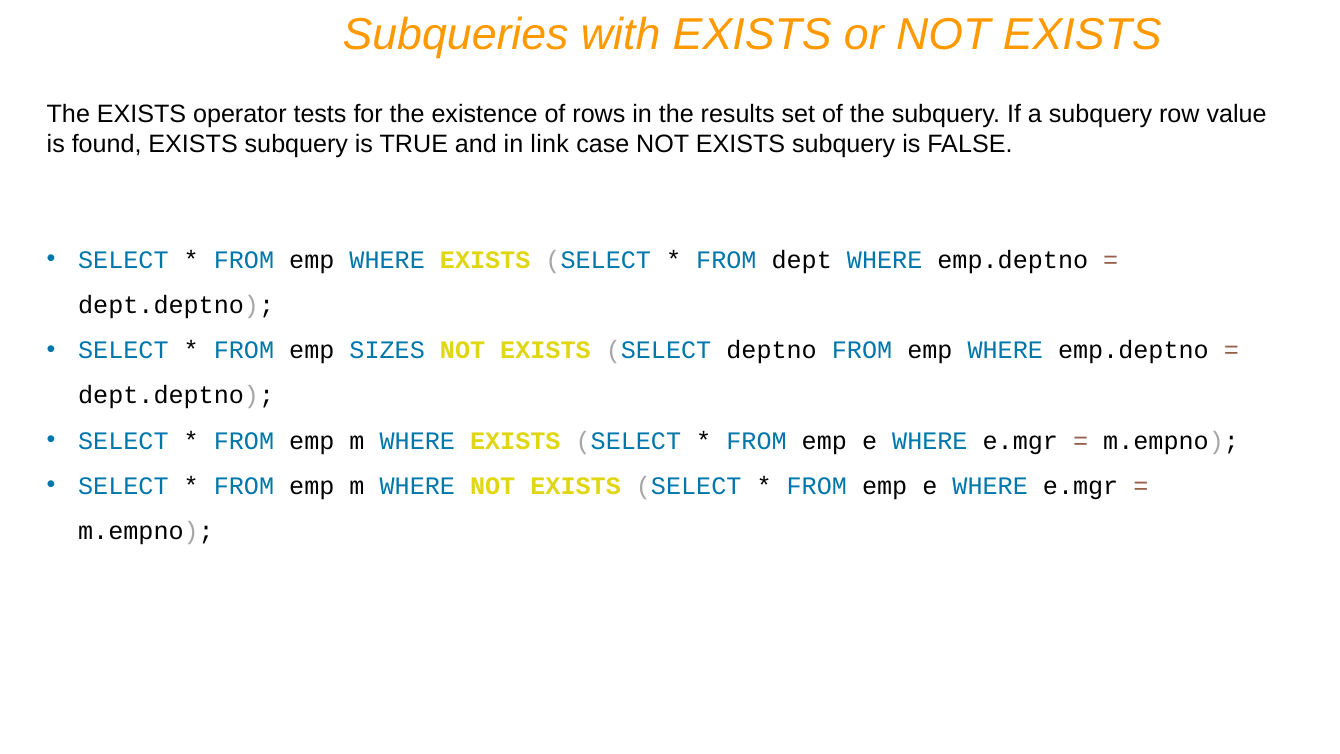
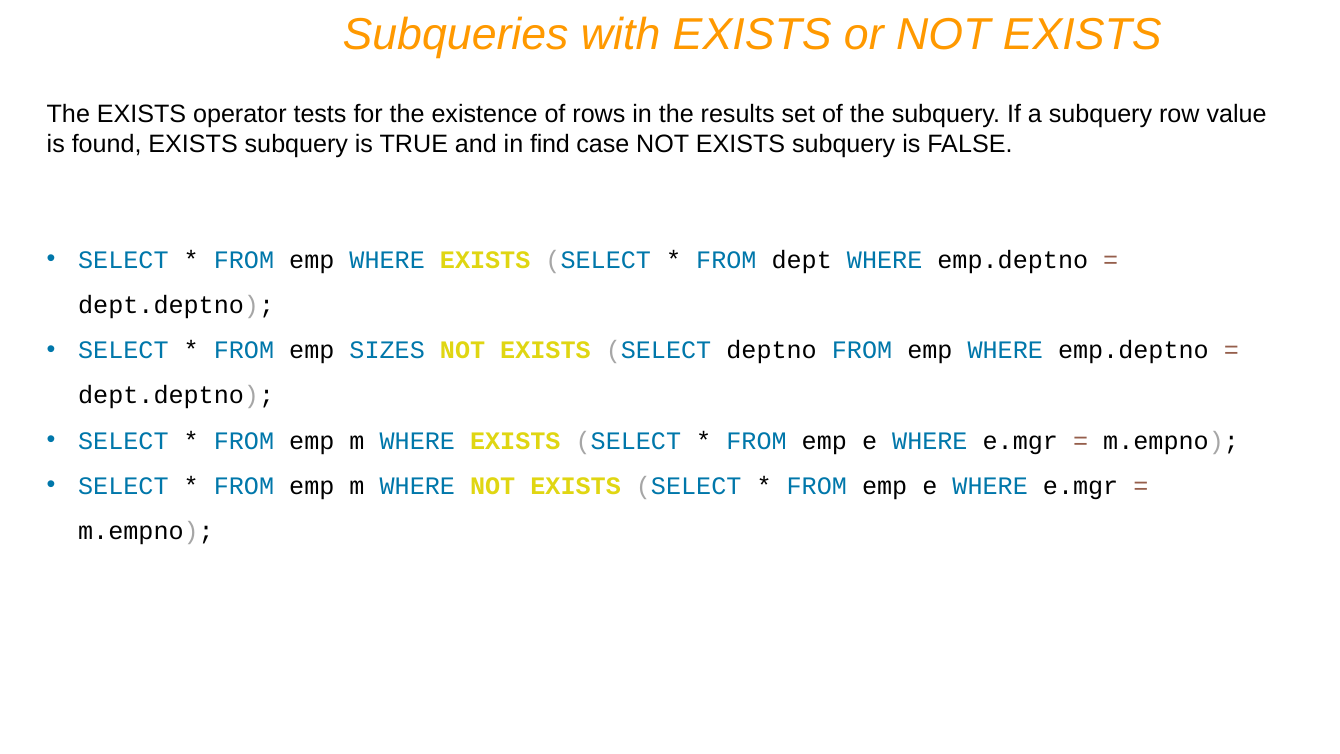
link: link -> find (550, 144)
